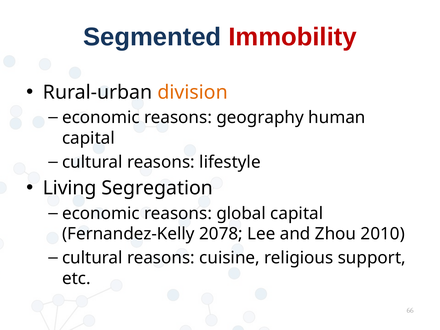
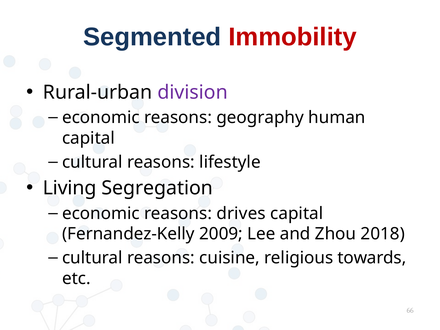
division colour: orange -> purple (193, 92)
global: global -> drives (241, 213)
2078: 2078 -> 2009 (221, 234)
2010: 2010 -> 2018 (383, 234)
support: support -> towards (372, 258)
